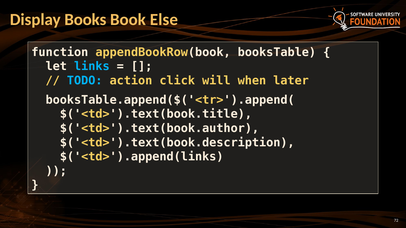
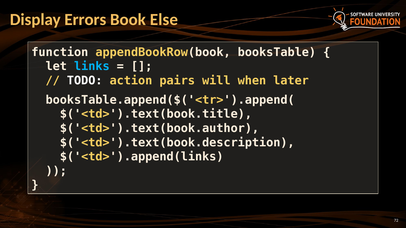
Books: Books -> Errors (85, 20)
TODO colour: light blue -> white (85, 81)
click: click -> pairs (177, 81)
